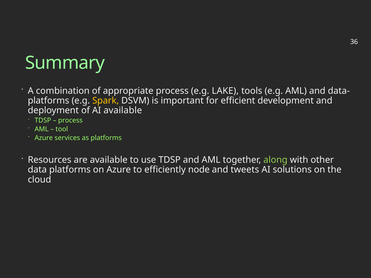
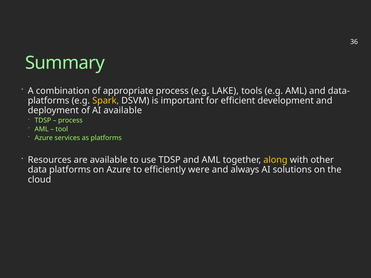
along colour: light green -> yellow (275, 160)
node: node -> were (199, 170)
tweets: tweets -> always (245, 170)
